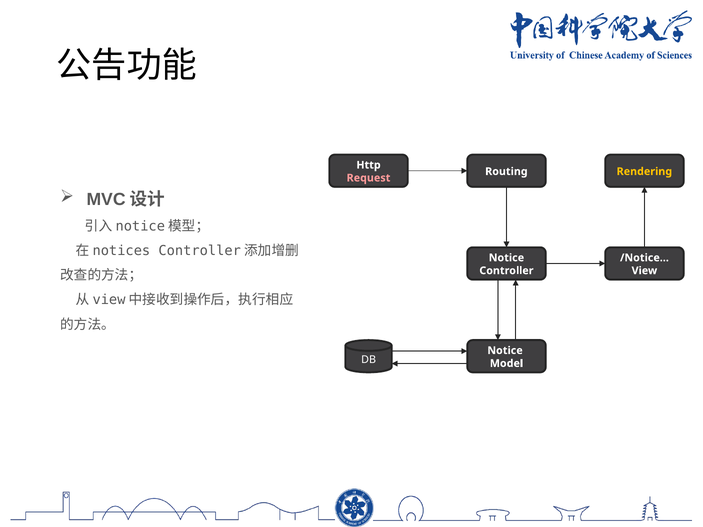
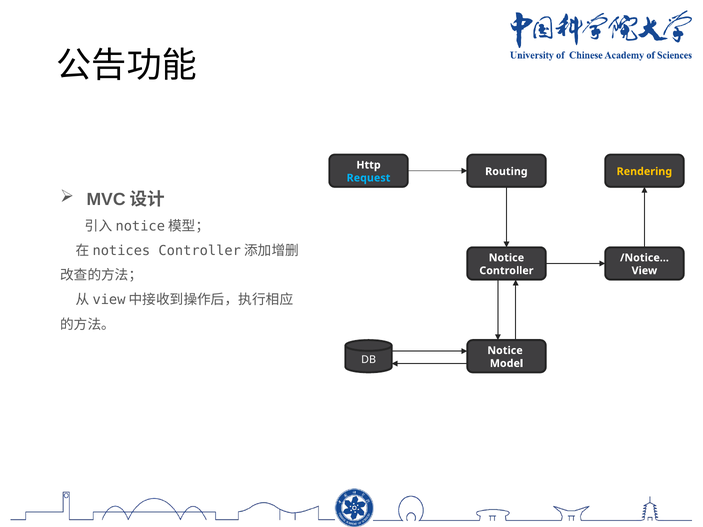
Request colour: pink -> light blue (368, 178)
